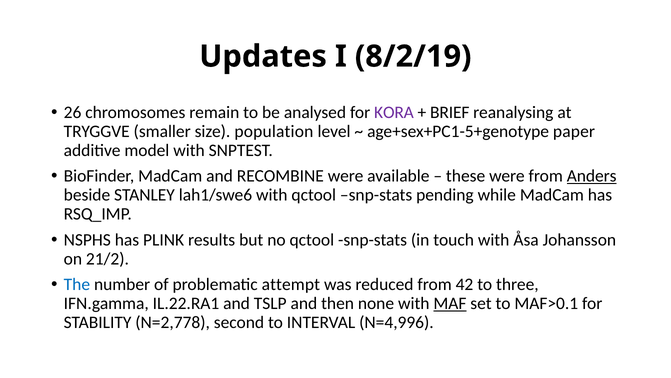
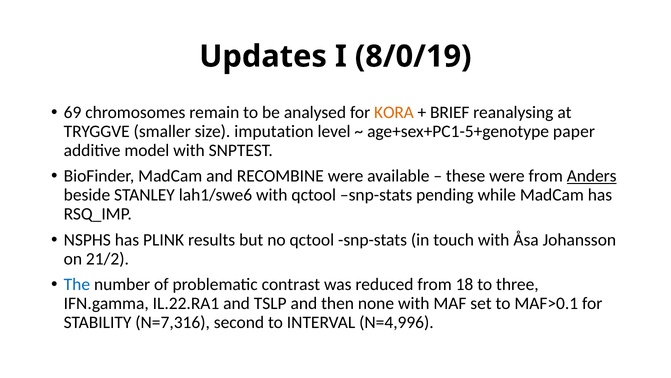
8/2/19: 8/2/19 -> 8/0/19 (413, 56)
26: 26 -> 69 (73, 112)
KORA colour: purple -> orange (394, 112)
population: population -> imputation (274, 131)
attempt: attempt -> contrast (291, 284)
42: 42 -> 18 (464, 284)
MAF underline: present -> none (450, 303)
N=2,778: N=2,778 -> N=7,316 (173, 322)
